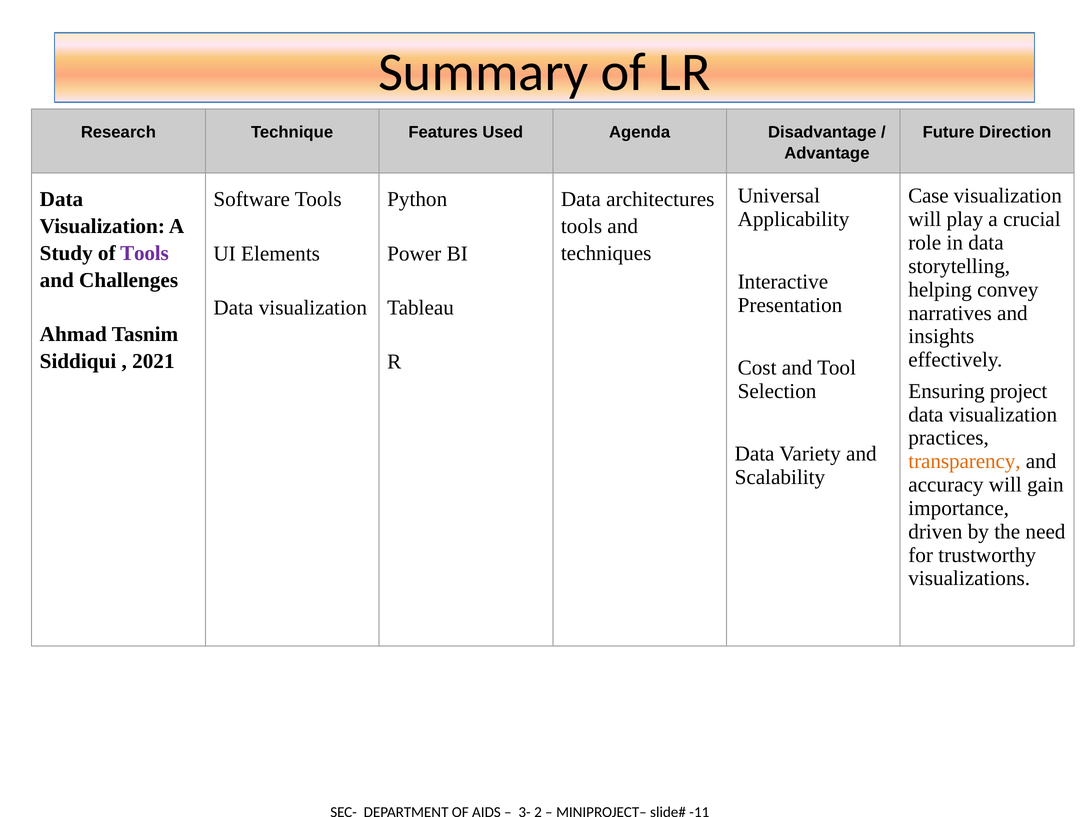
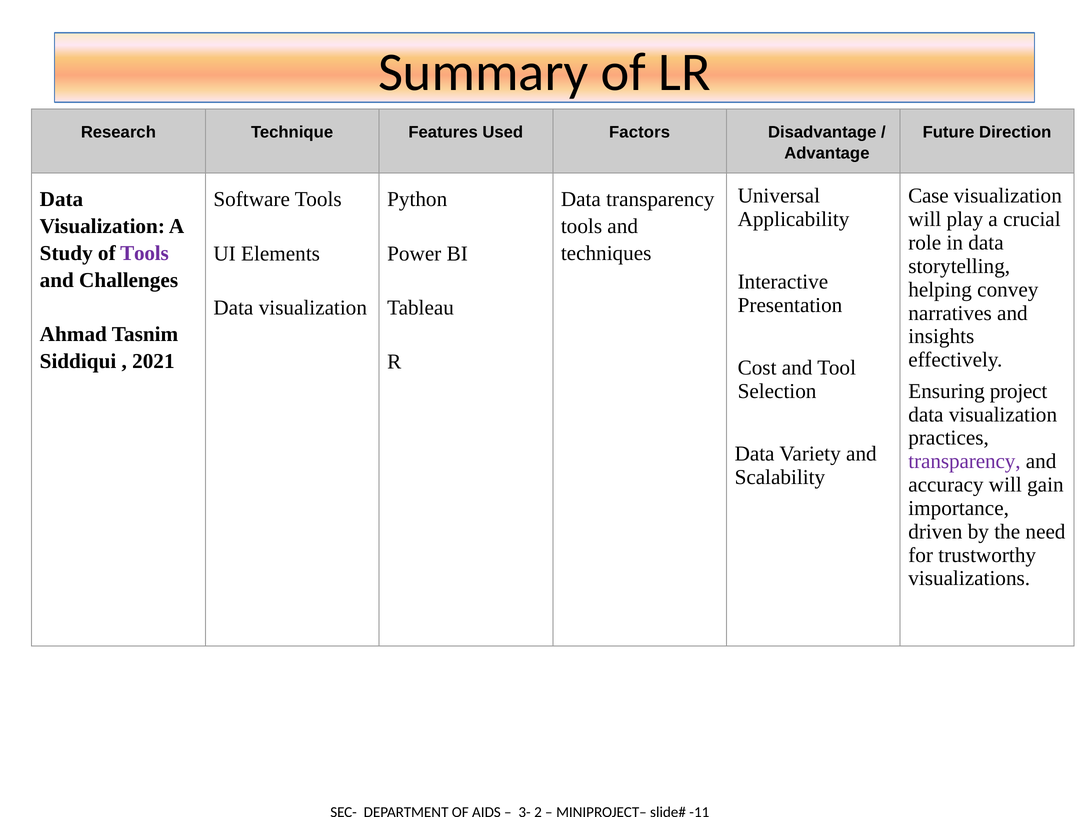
Agenda: Agenda -> Factors (640, 132)
Data architectures: architectures -> transparency (660, 199)
transparency colour: orange -> purple (965, 461)
